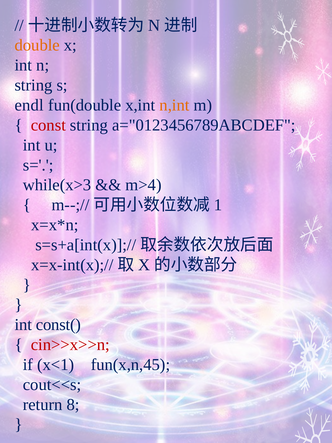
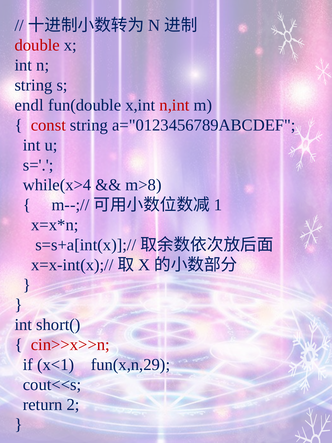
double colour: orange -> red (37, 45)
n,int colour: orange -> red (174, 105)
while(x>3: while(x>3 -> while(x>4 (57, 185)
m>4: m>4 -> m>8 (144, 185)
const(: const( -> short( (58, 324)
fun(x,n,45: fun(x,n,45 -> fun(x,n,29 (130, 364)
8: 8 -> 2 (73, 404)
